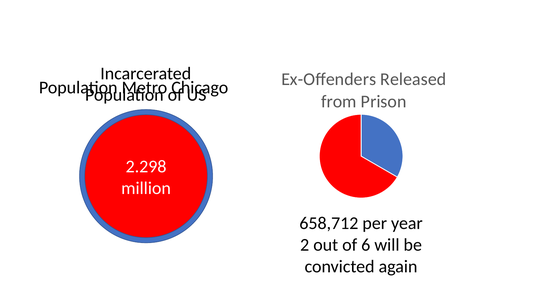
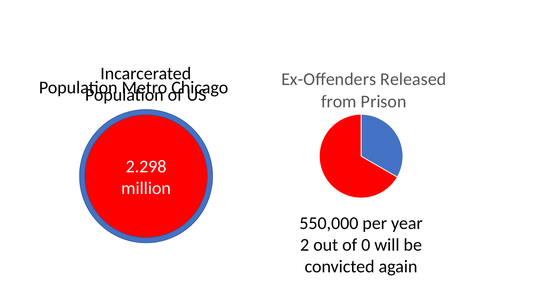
658,712: 658,712 -> 550,000 (329, 223)
6: 6 -> 0 (366, 245)
